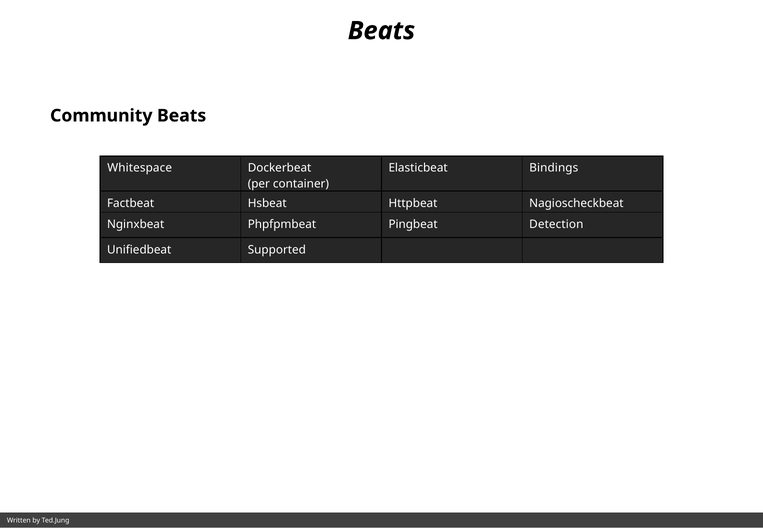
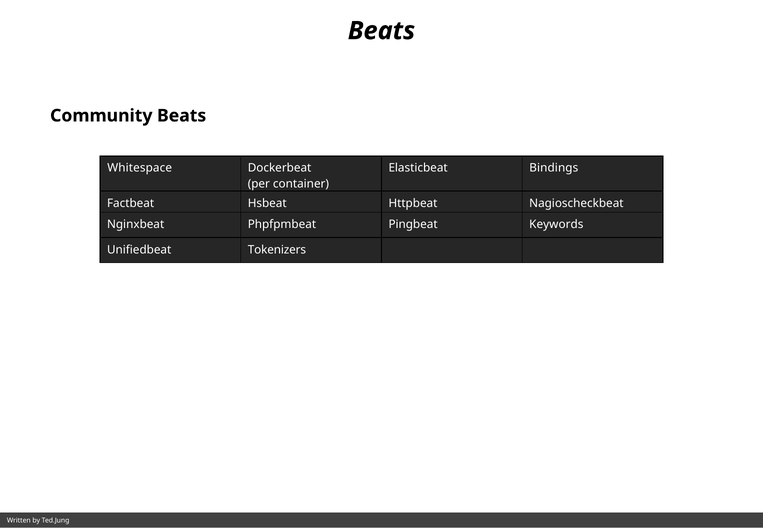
Detection: Detection -> Keywords (556, 225)
Supported: Supported -> Tokenizers (277, 250)
